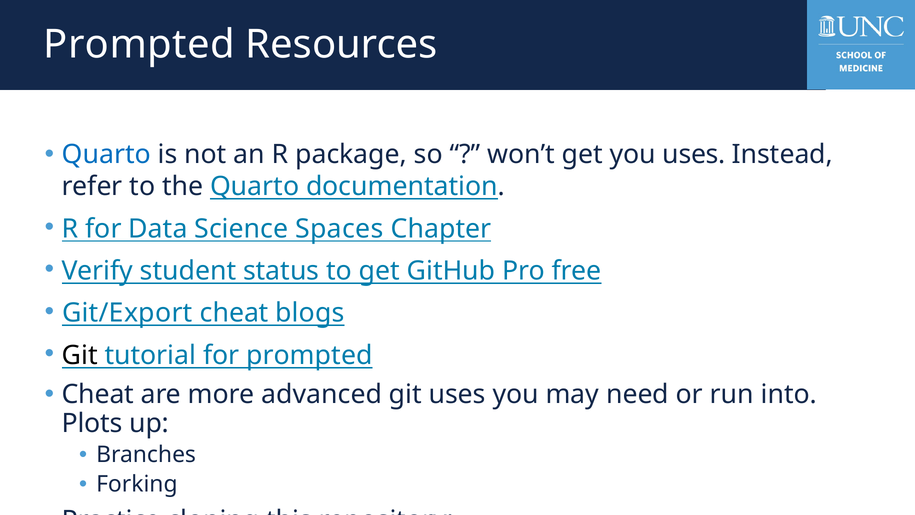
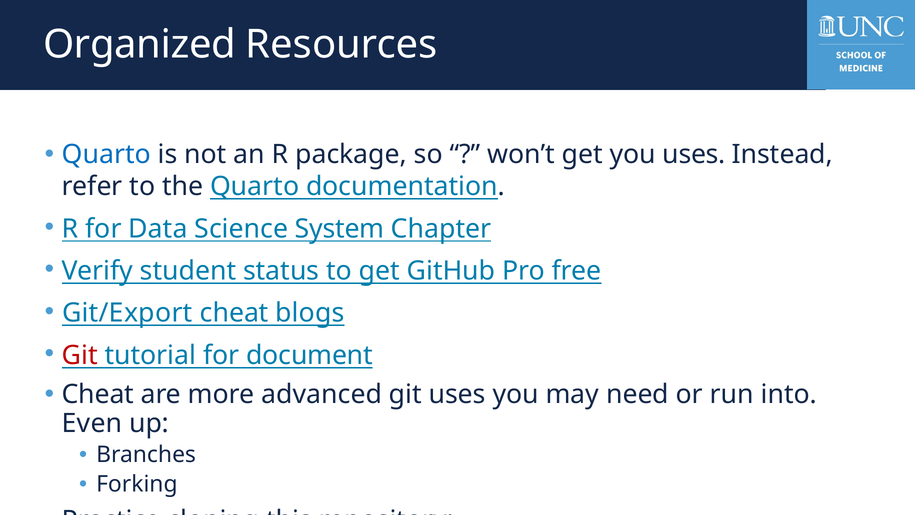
Prompted: Prompted -> Organized (139, 44)
Spaces: Spaces -> System (340, 229)
Git colour: black -> red (80, 355)
for prompted: prompted -> document (310, 355)
Plots: Plots -> Even (92, 423)
